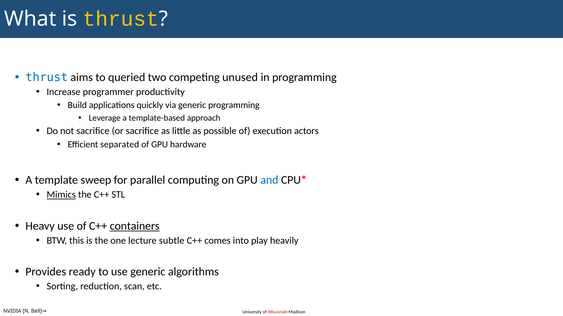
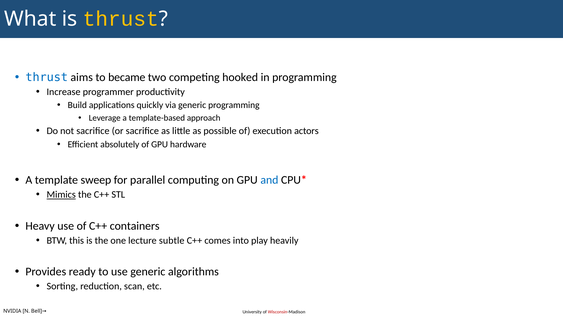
queried: queried -> became (127, 77)
unused: unused -> hooked (240, 77)
separated: separated -> absolutely (120, 145)
containers underline: present -> none (135, 226)
